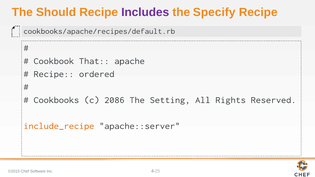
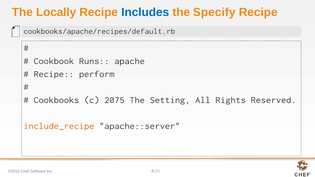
Should: Should -> Locally (56, 12)
Includes colour: purple -> blue (145, 12)
That: That -> Runs (94, 61)
ordered: ordered -> perform (97, 74)
2086: 2086 -> 2075 (114, 100)
